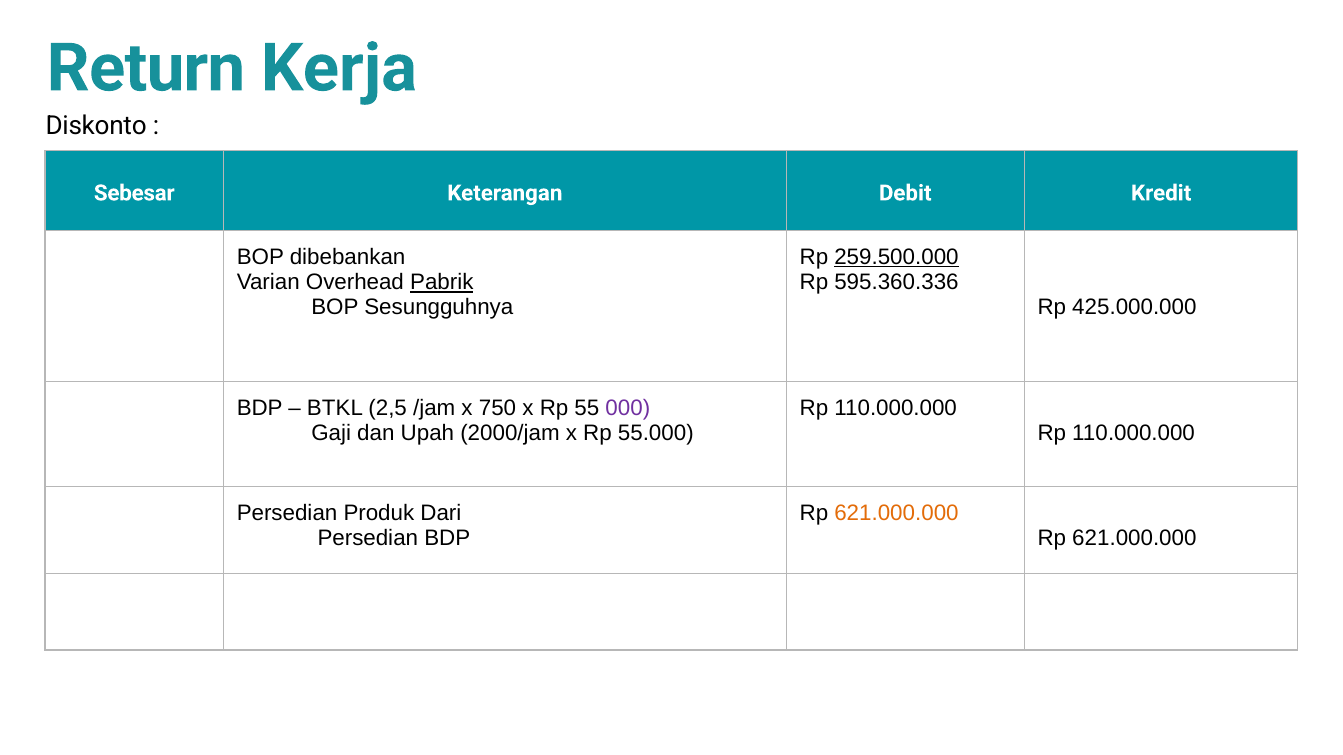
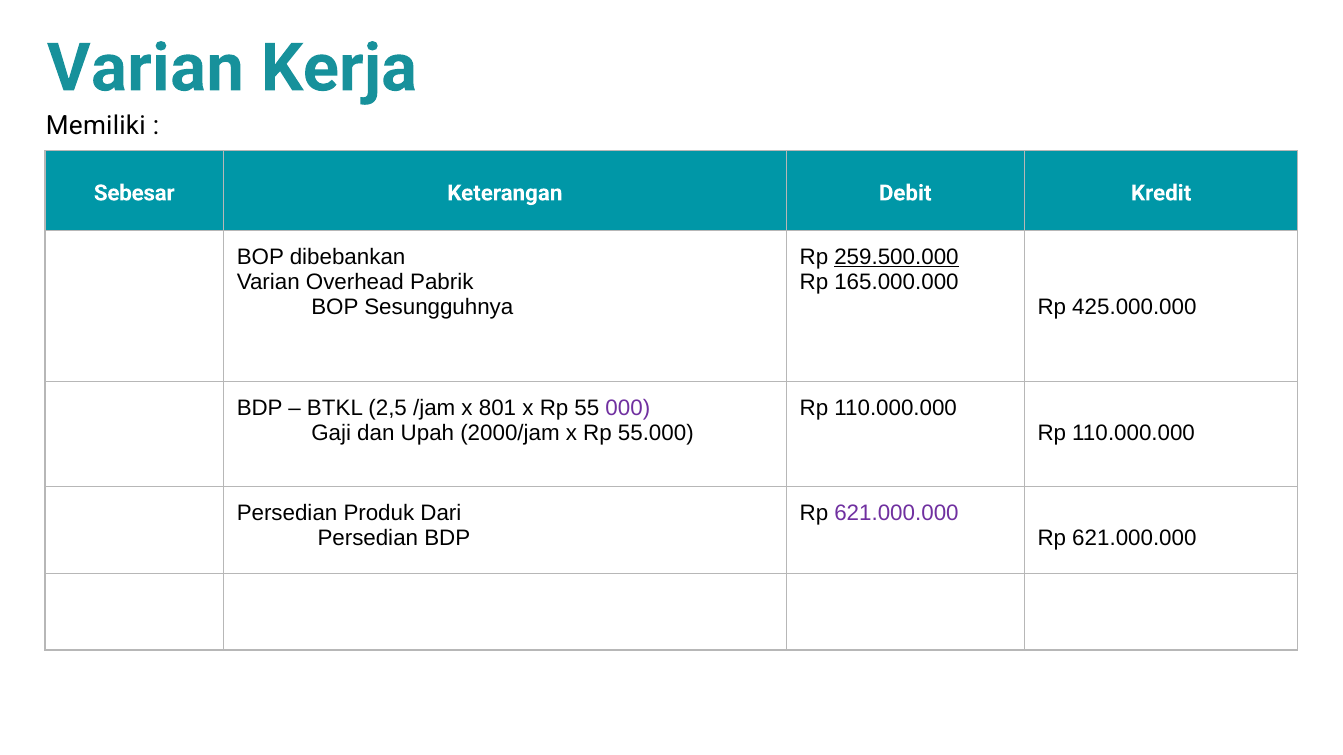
Return: Return -> Varian (145, 68)
Diskonto: Diskonto -> Memiliki (96, 126)
Pabrik underline: present -> none (442, 282)
595.360.336: 595.360.336 -> 165.000.000 (896, 282)
750: 750 -> 801 (497, 408)
621.000.000 colour: orange -> purple (896, 513)
